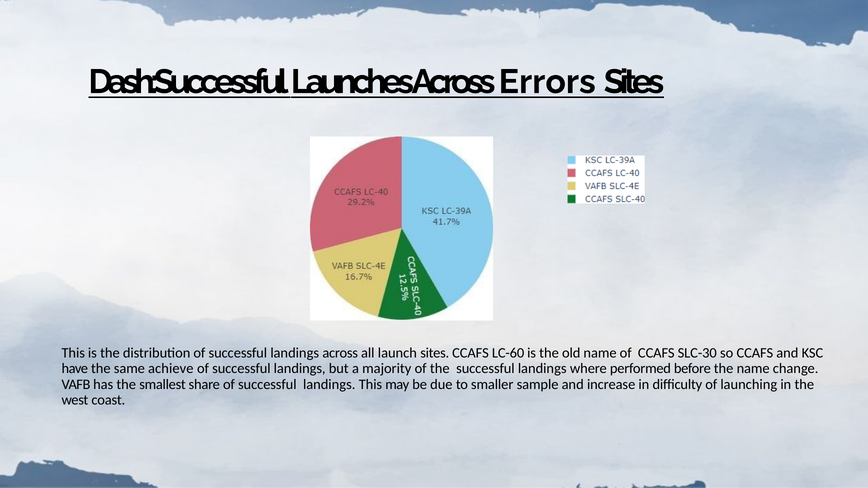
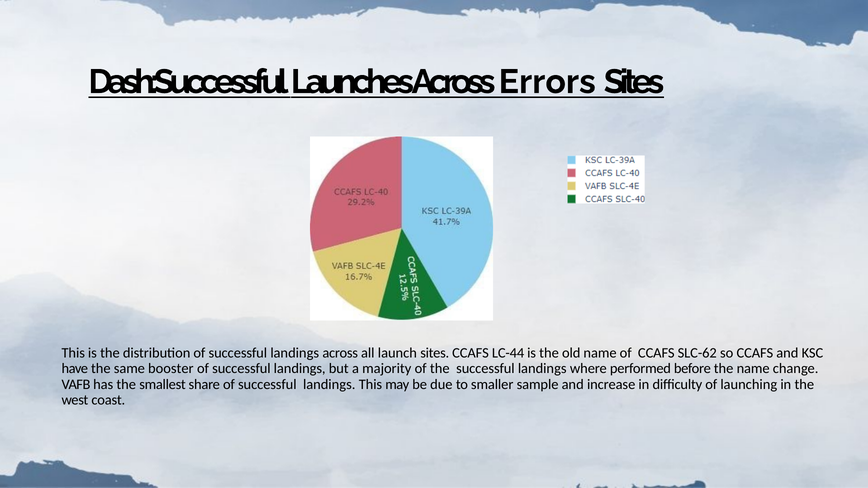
LC-60: LC-60 -> LC-44 (508, 353)
SLC-30: SLC-30 -> SLC-62 (697, 353)
achieve: achieve -> booster (171, 369)
